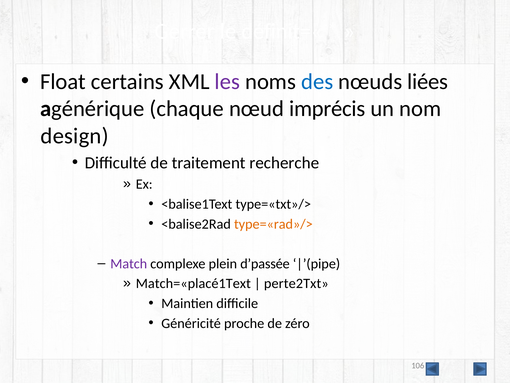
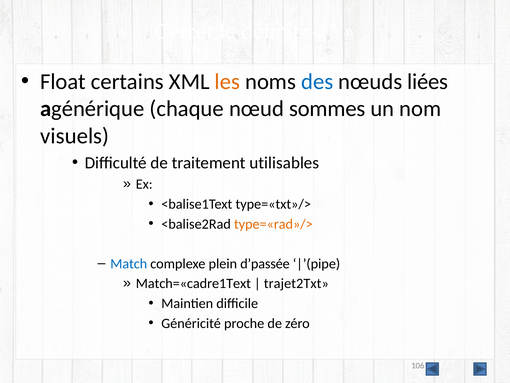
les colour: purple -> orange (227, 81)
imprécis: imprécis -> sommes (327, 109)
design: design -> visuels (75, 136)
recherche: recherche -> utilisables (284, 163)
Match colour: purple -> blue (129, 263)
Match=«placé1Text: Match=«placé1Text -> Match=«cadre1Text (193, 283)
perte2Txt: perte2Txt -> trajet2Txt (296, 283)
